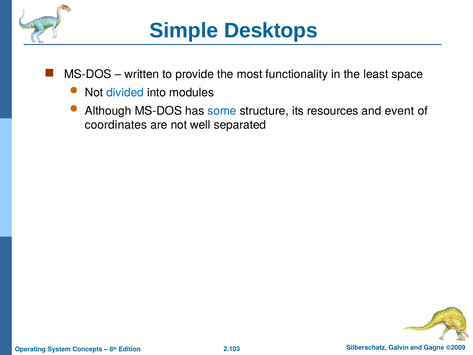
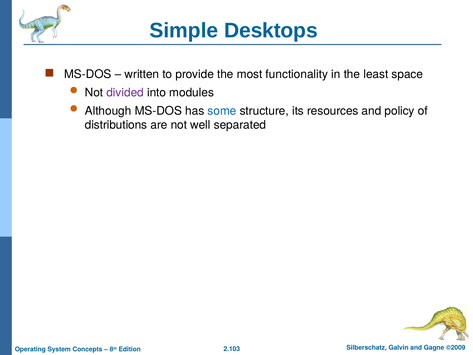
divided colour: blue -> purple (125, 92)
event: event -> policy (400, 111)
coordinates: coordinates -> distributions (116, 125)
